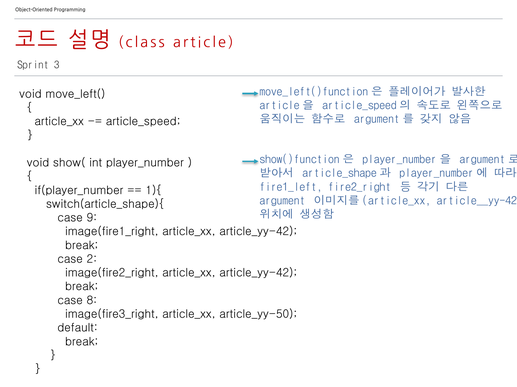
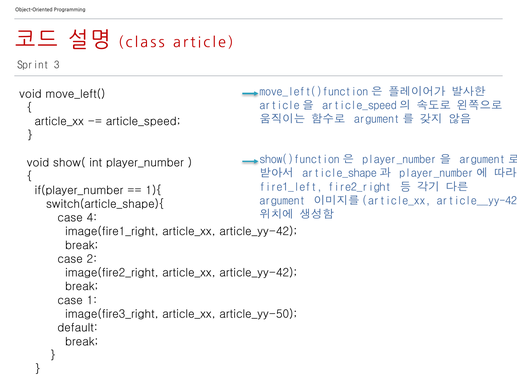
9: 9 -> 4 (92, 218)
8: 8 -> 1 (92, 301)
